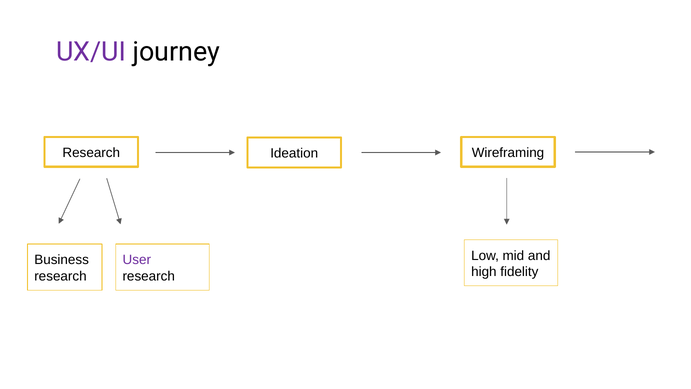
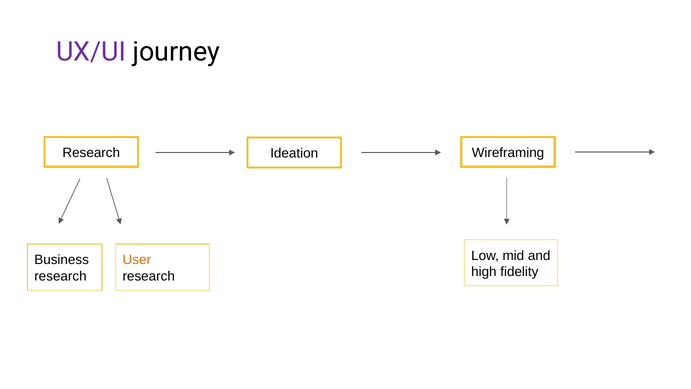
User colour: purple -> orange (137, 260)
